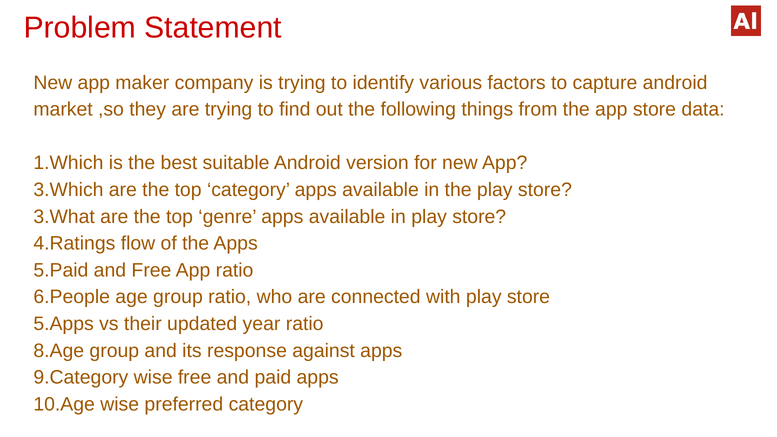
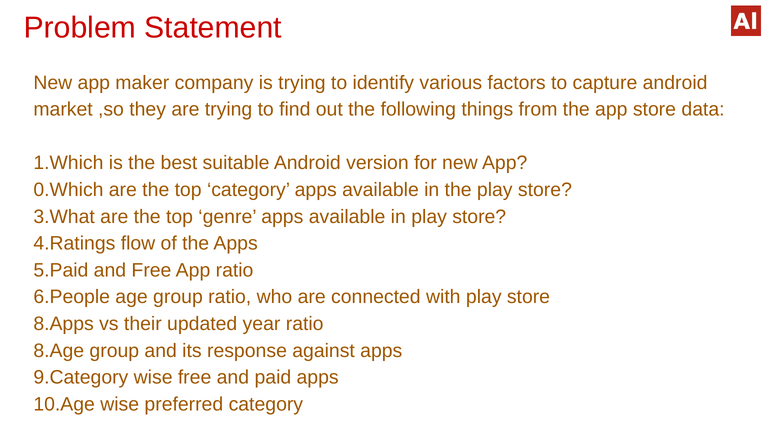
3.Which: 3.Which -> 0.Which (68, 190)
5.Apps: 5.Apps -> 8.Apps (64, 324)
